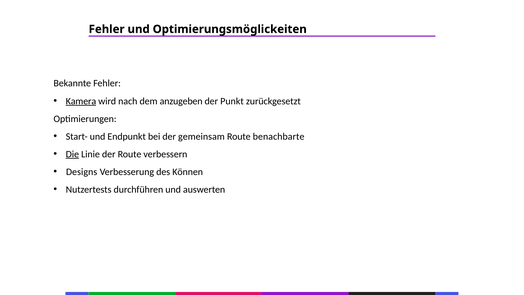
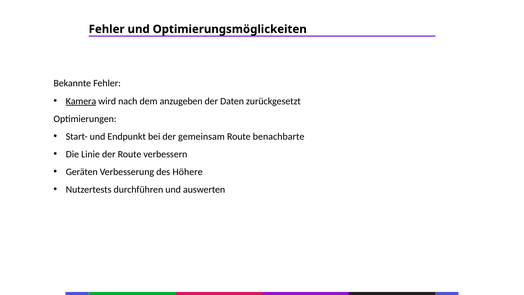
Punkt: Punkt -> Daten (232, 101)
Die underline: present -> none (72, 154)
Designs: Designs -> Geräten (82, 172)
Können: Können -> Höhere (188, 172)
